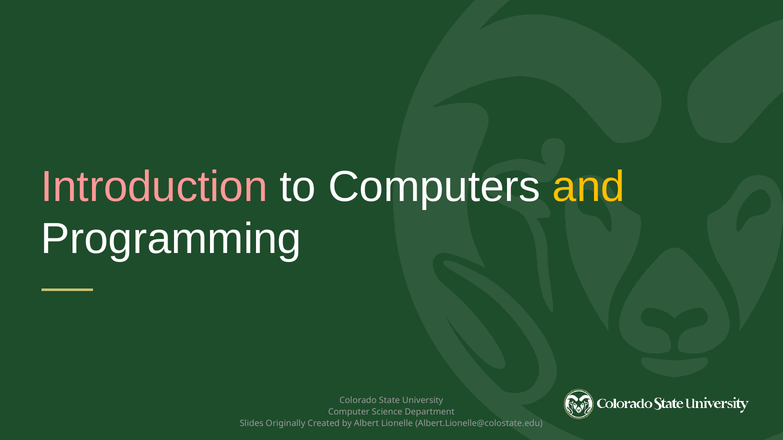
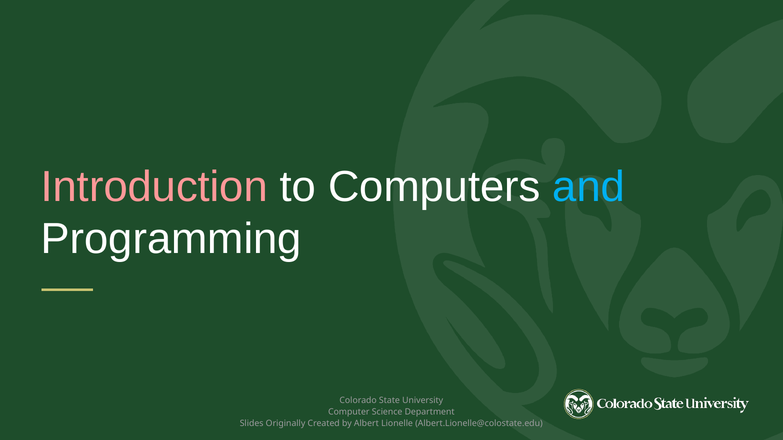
and colour: yellow -> light blue (589, 187)
